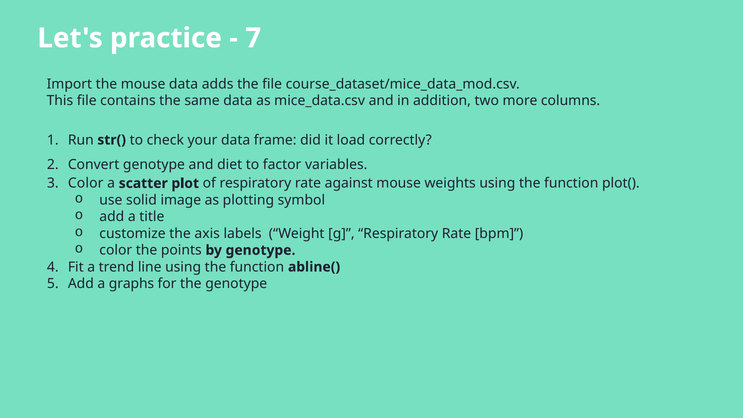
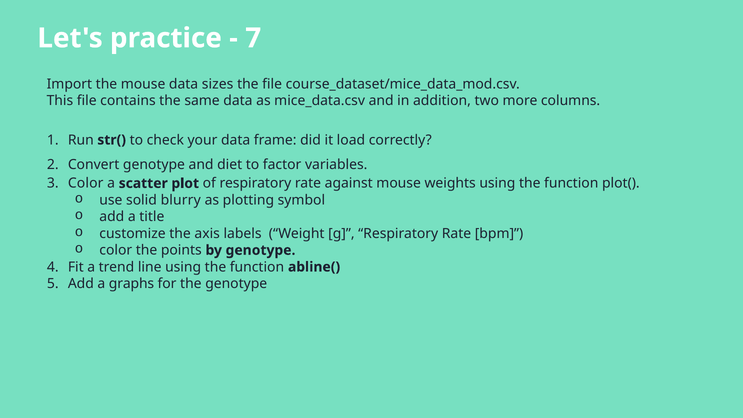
adds: adds -> sizes (218, 84)
image: image -> blurry (181, 200)
